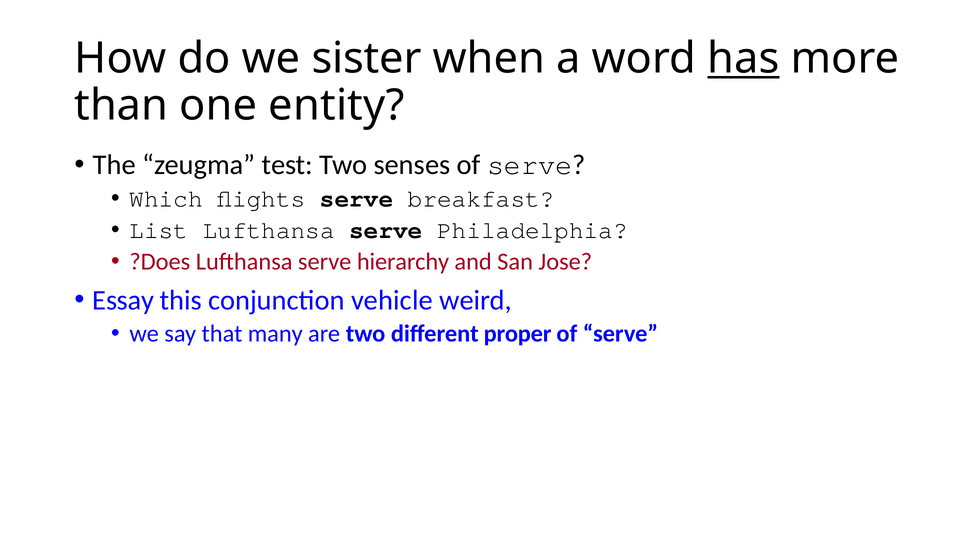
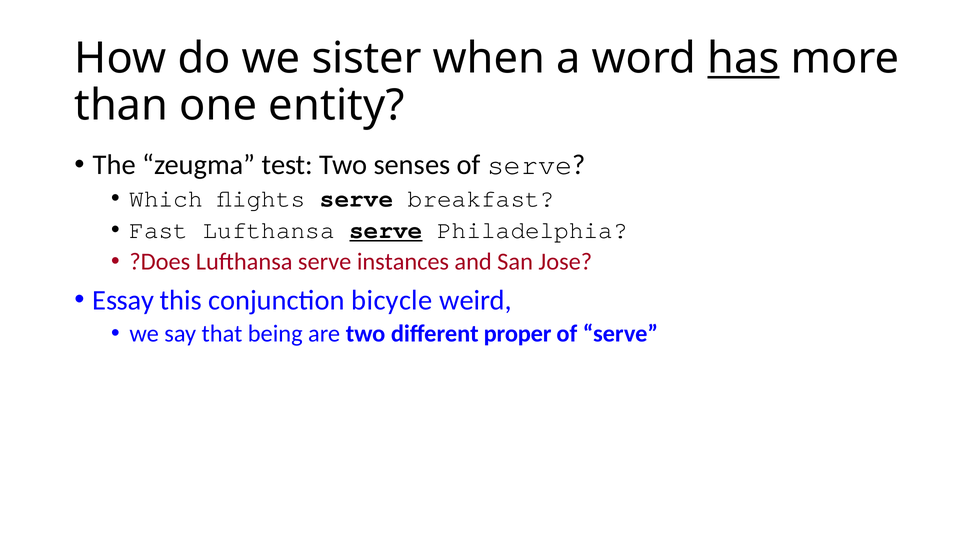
List: List -> Fast (159, 230)
serve underline: none -> present (386, 230)
hierarchy: hierarchy -> instances (403, 262)
vehicle: vehicle -> bicycle (392, 300)
many: many -> being (275, 334)
